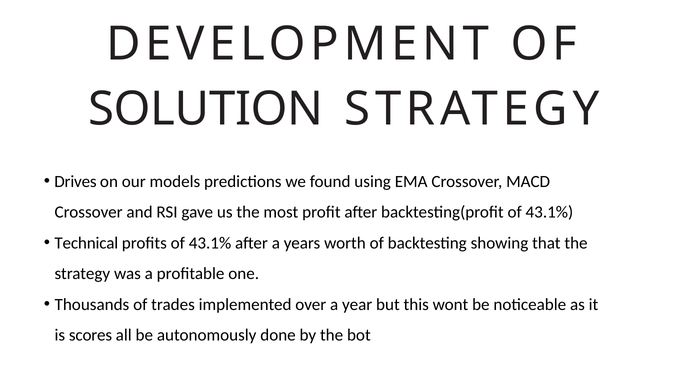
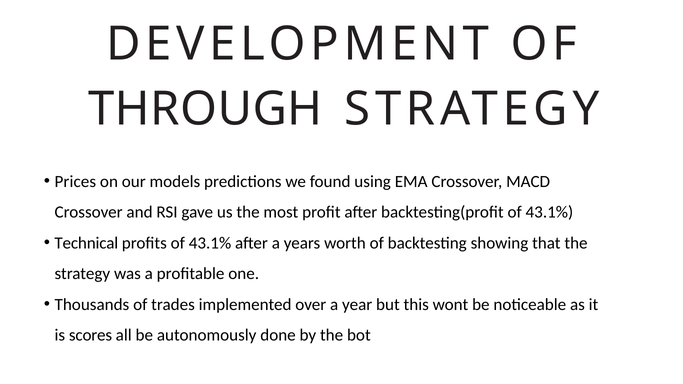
SOLUTION: SOLUTION -> THROUGH (205, 109)
Drives: Drives -> Prices (75, 182)
